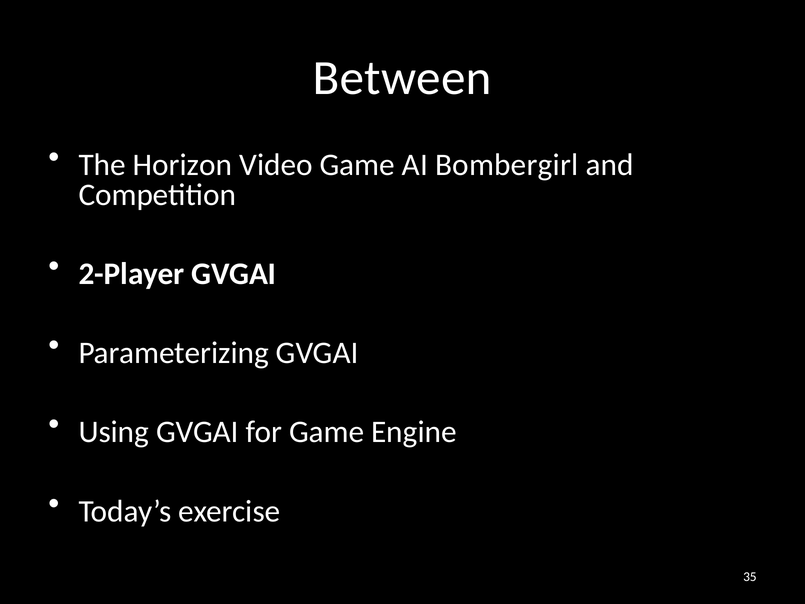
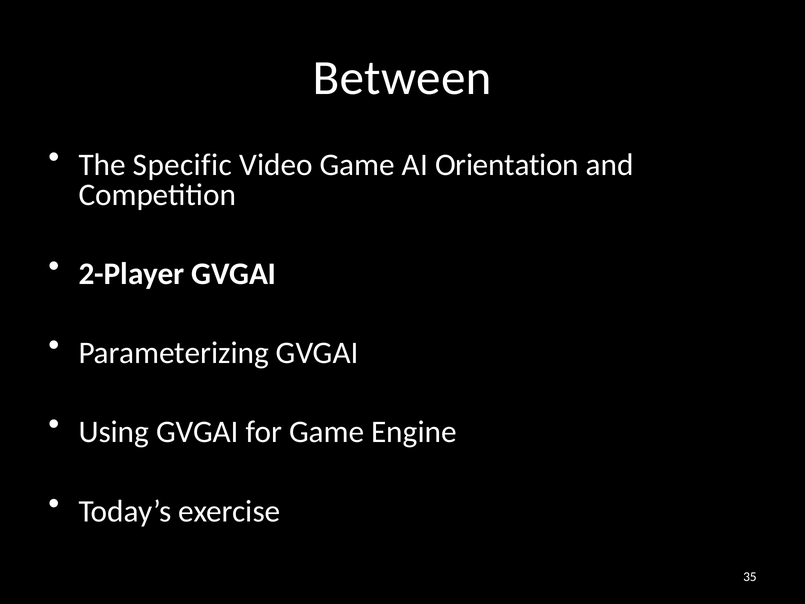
Horizon: Horizon -> Specific (182, 165)
Bombergirl: Bombergirl -> Orientation (507, 165)
